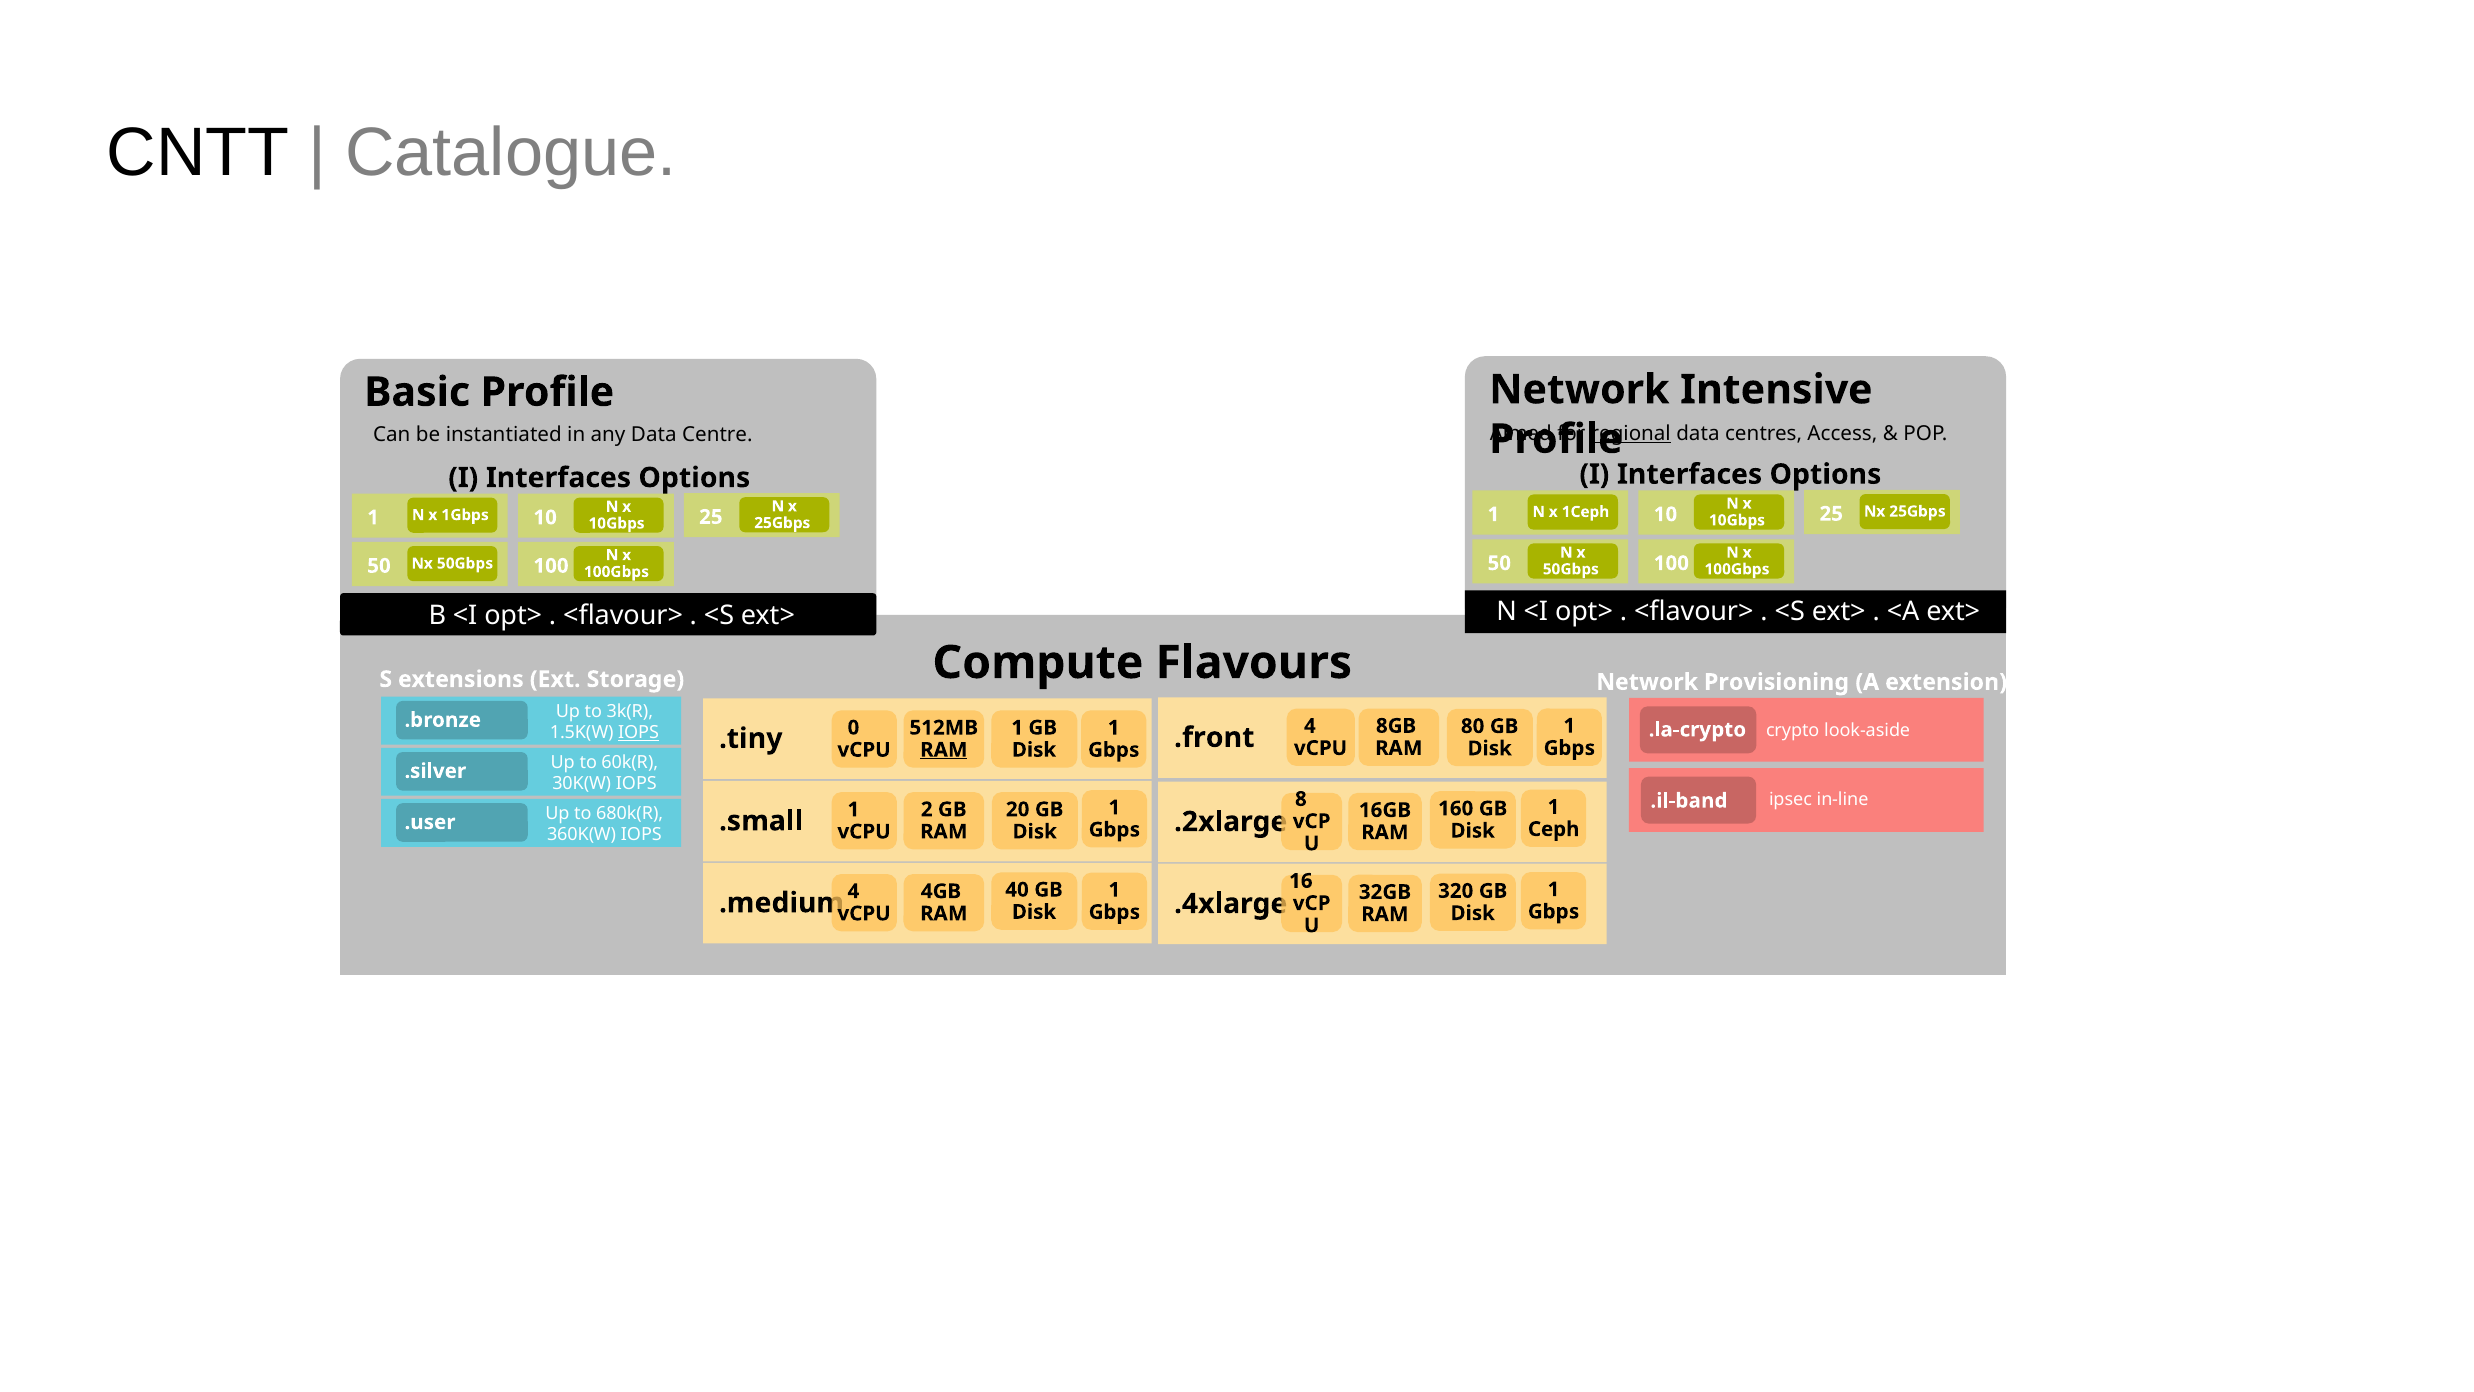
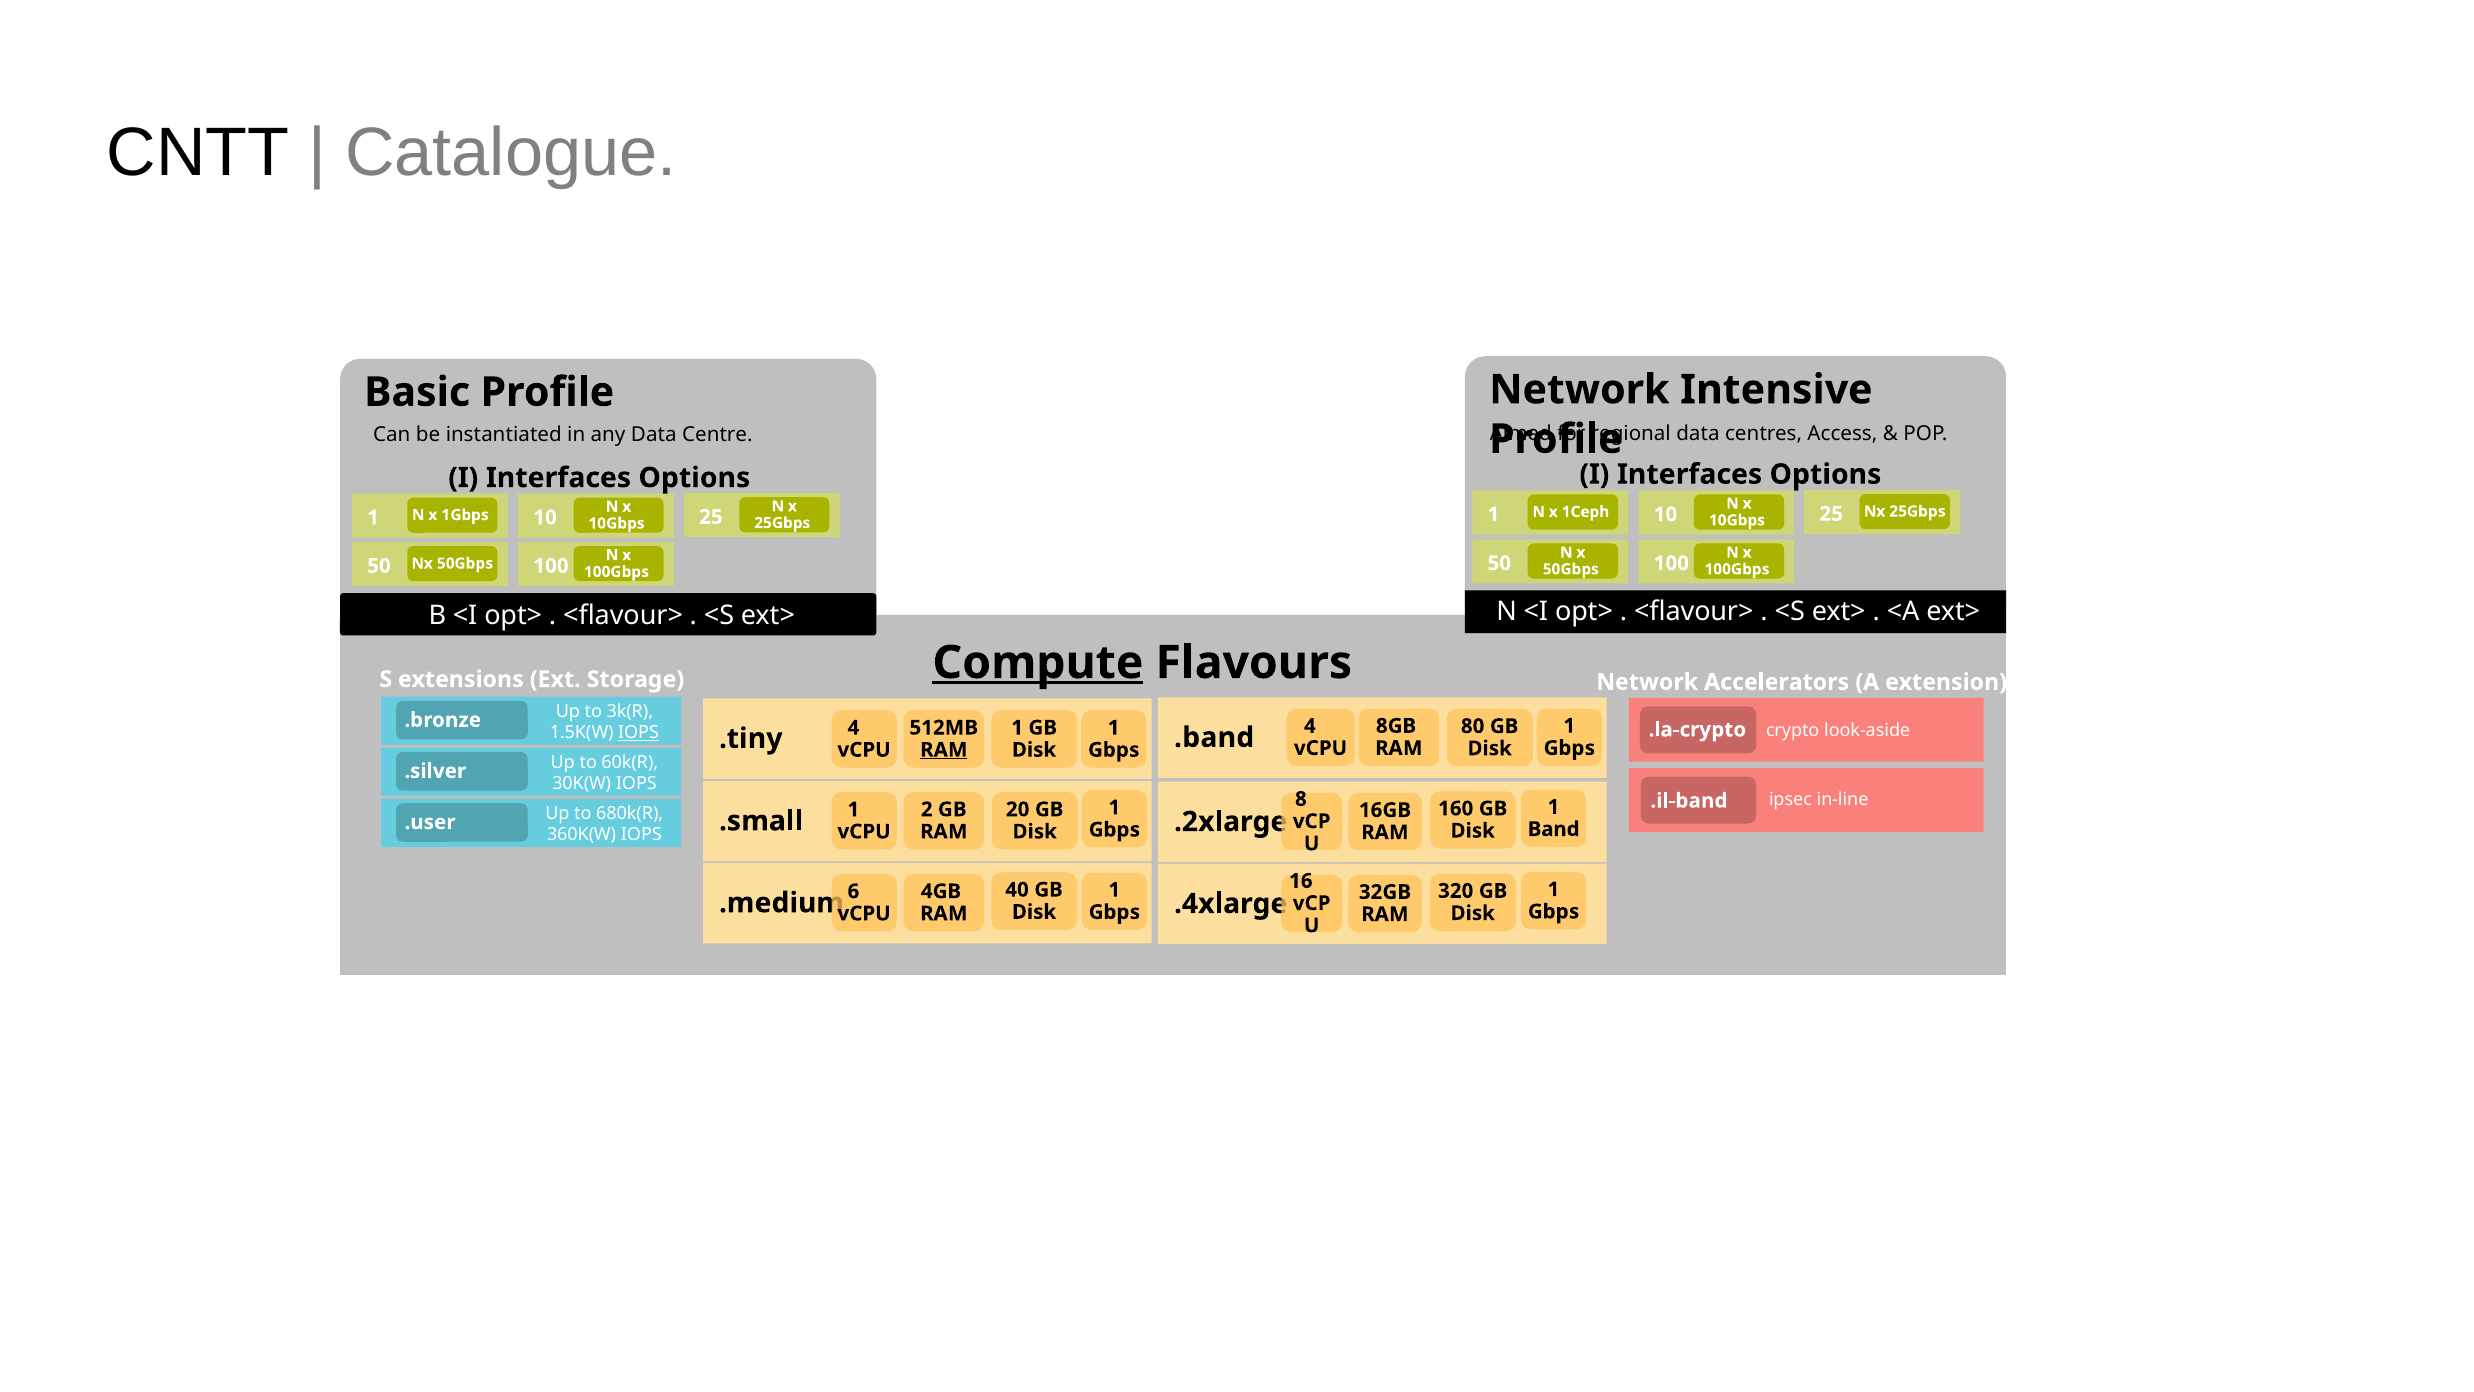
regional underline: present -> none (1631, 434)
Compute underline: none -> present (1038, 663)
Provisioning: Provisioning -> Accelerators (1777, 682)
.front: .front -> .band (1214, 737)
.tiny 0: 0 -> 4 (853, 728)
Ceph: Ceph -> Band (1554, 829)
.medium 4: 4 -> 6 (853, 891)
